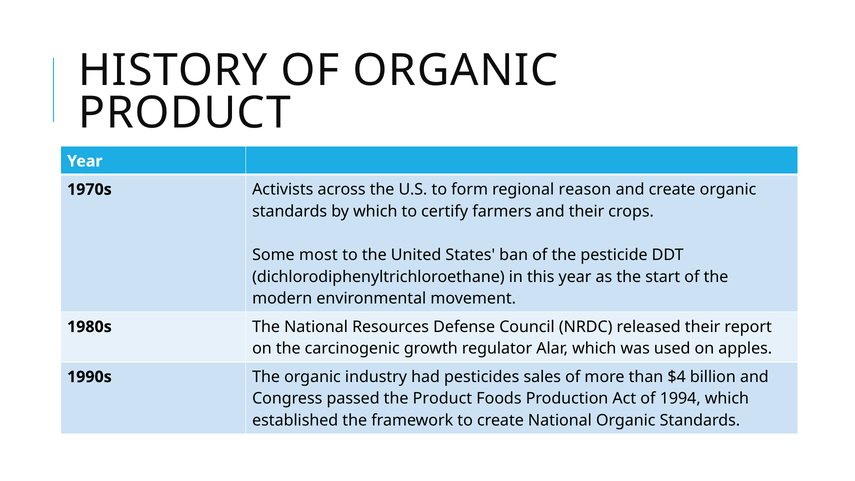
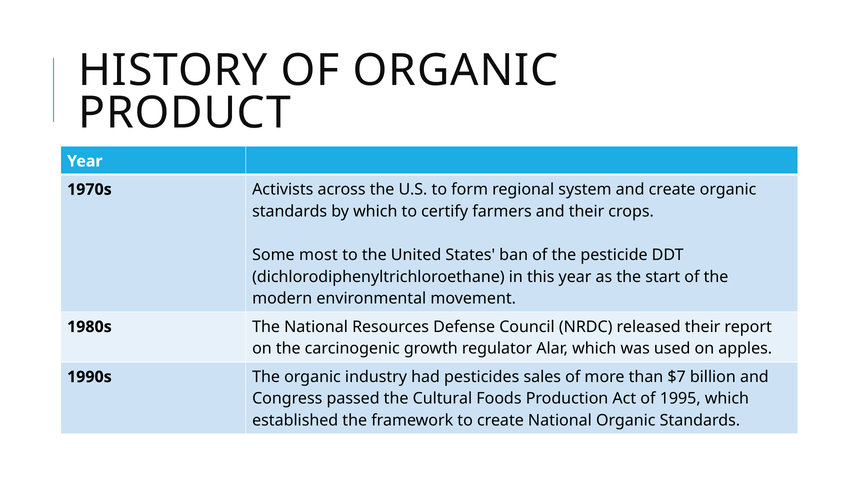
reason: reason -> system (585, 189)
$4: $4 -> $7 (677, 377)
the Product: Product -> Cultural (442, 399)
1994: 1994 -> 1995 (680, 399)
